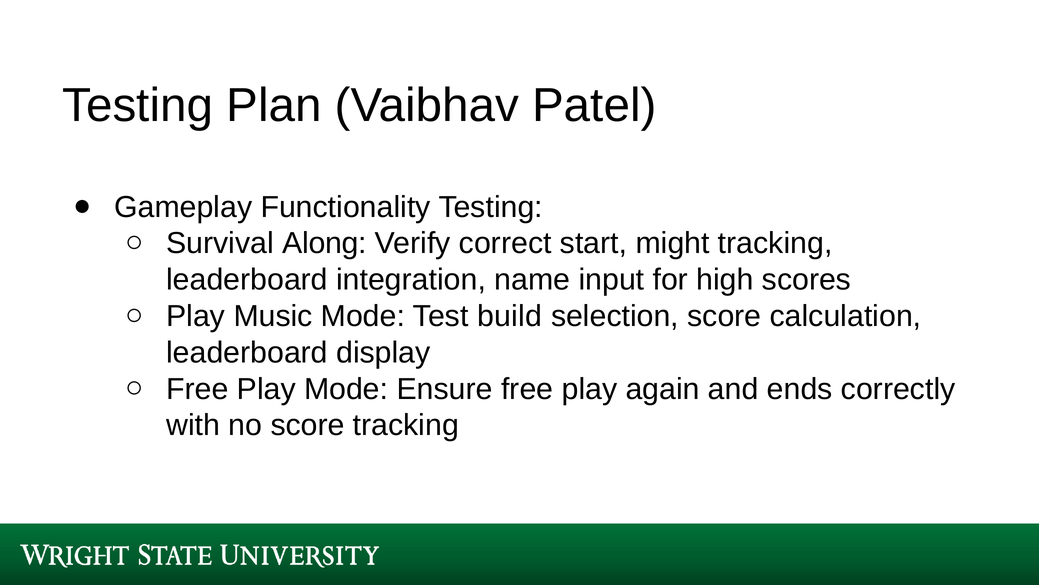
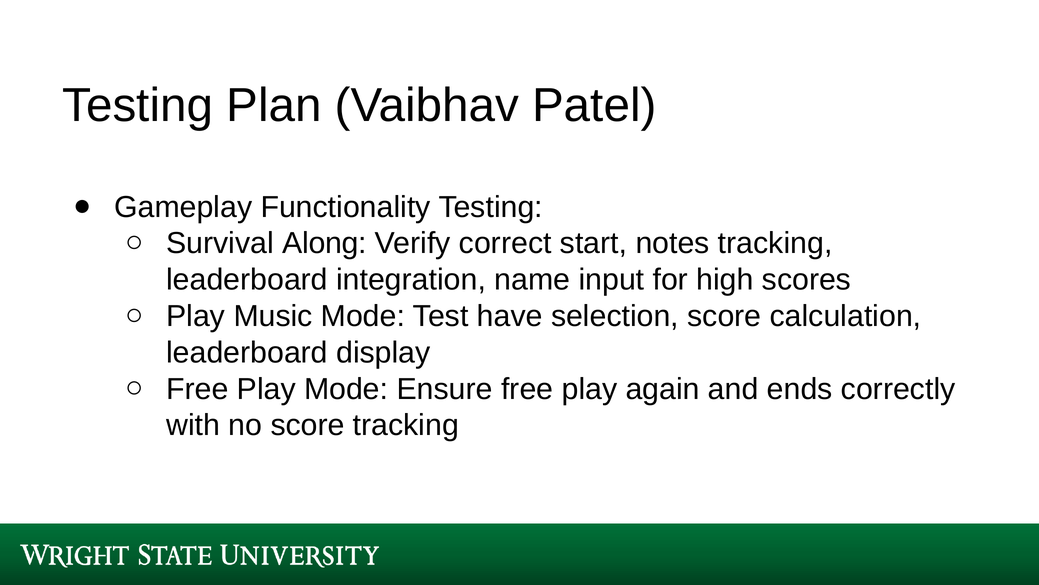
might: might -> notes (673, 243)
build: build -> have (510, 316)
